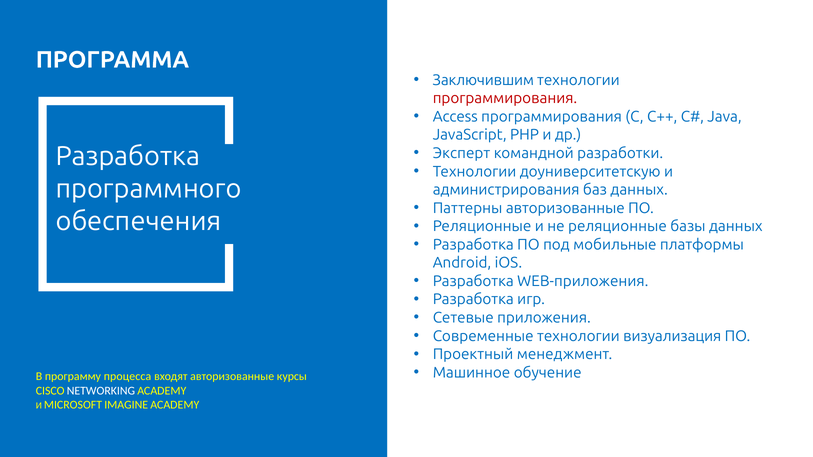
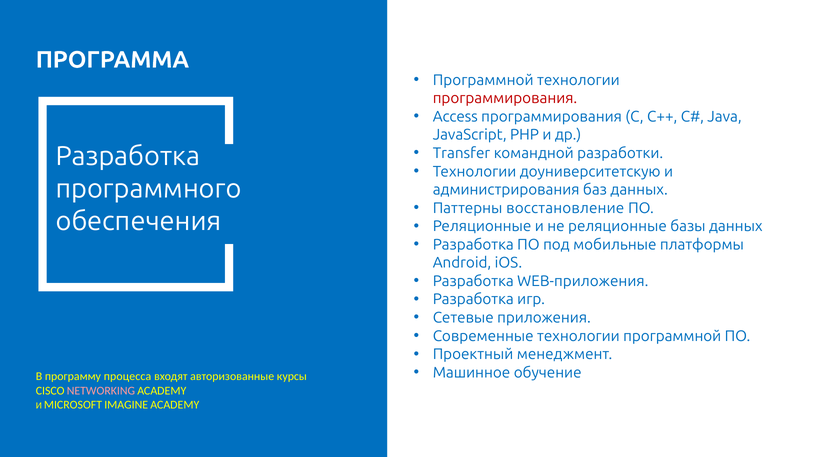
Заключившим: Заключившим -> Программной (483, 80)
Эксперт: Эксперт -> Transfer (462, 153)
Паттерны авторизованные: авторизованные -> восстановление (565, 208)
технологии визуализация: визуализация -> программной (672, 336)
NETWORKING colour: white -> pink (101, 391)
